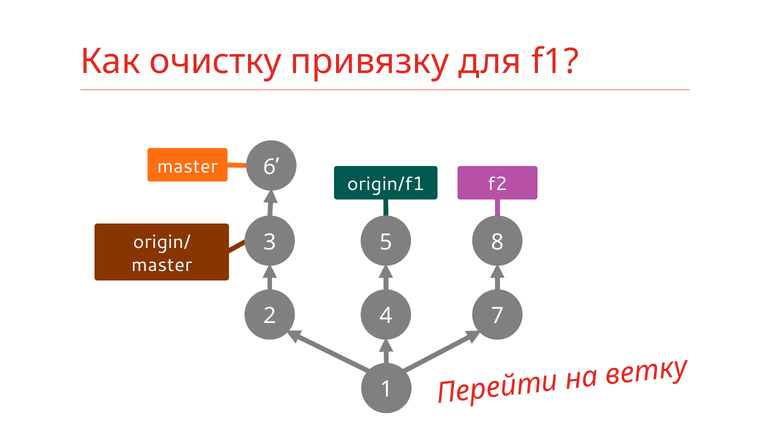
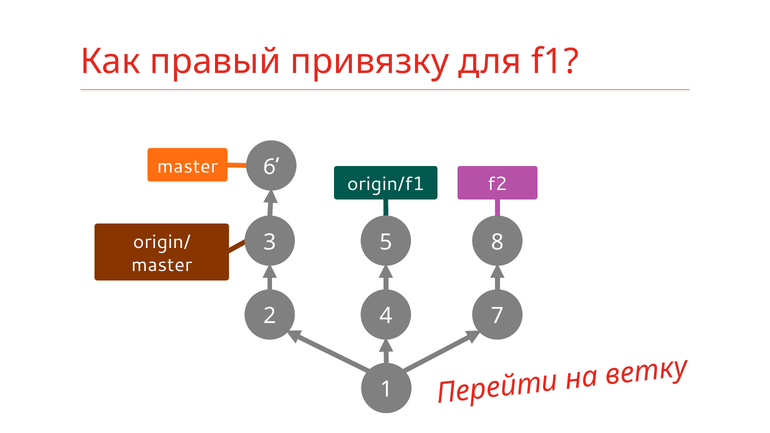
очистку: очистку -> правый (215, 61)
